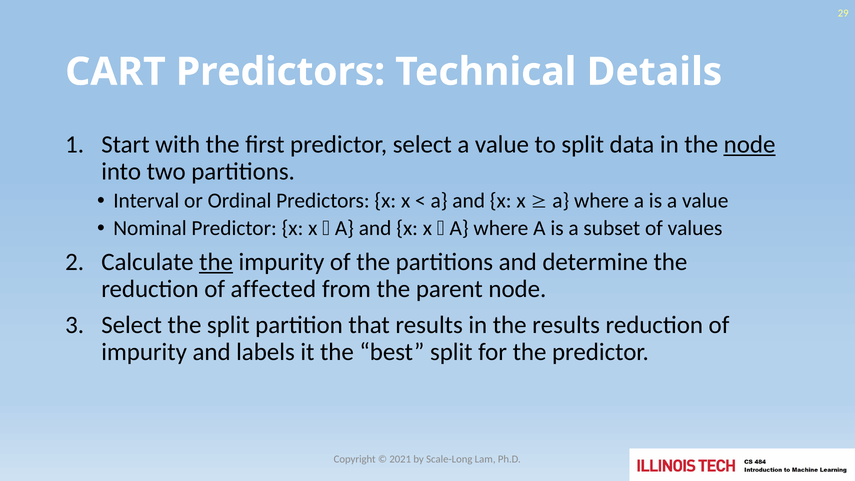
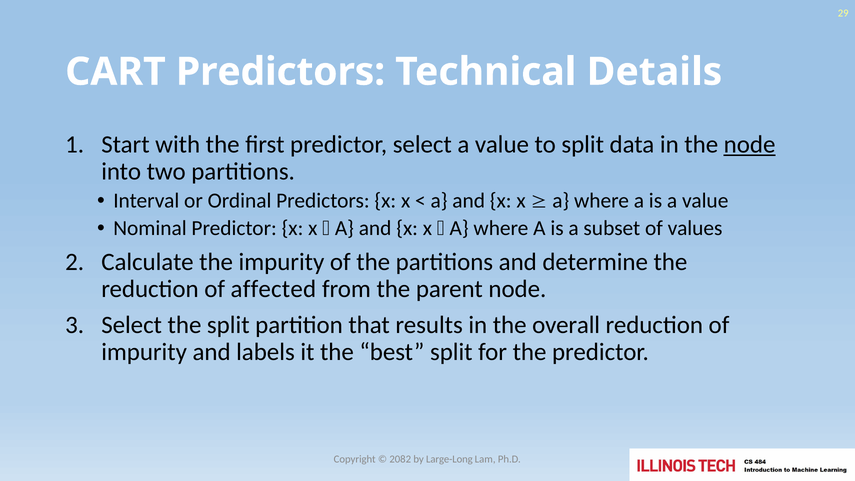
the underline: present -> none (216, 262)
the results: results -> overall (566, 325)
2021: 2021 -> 2082 (400, 459)
Scale-Long: Scale-Long -> Large-Long (449, 459)
